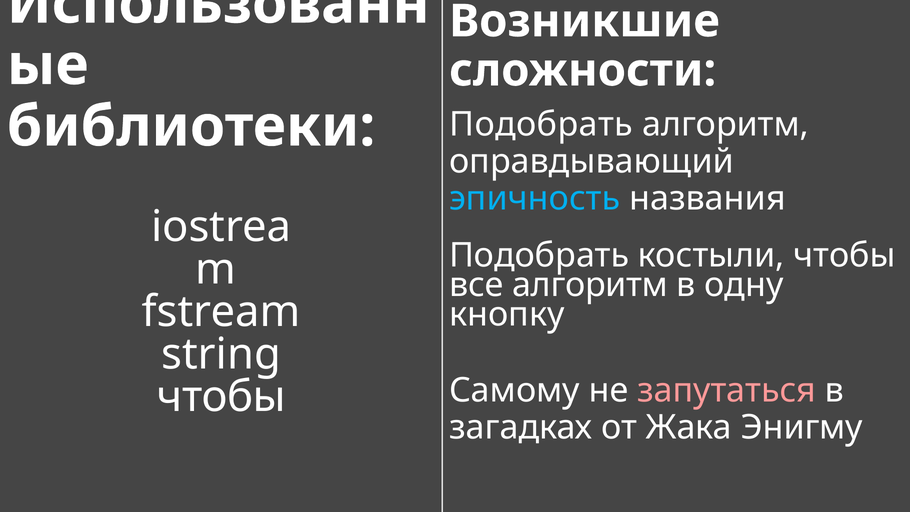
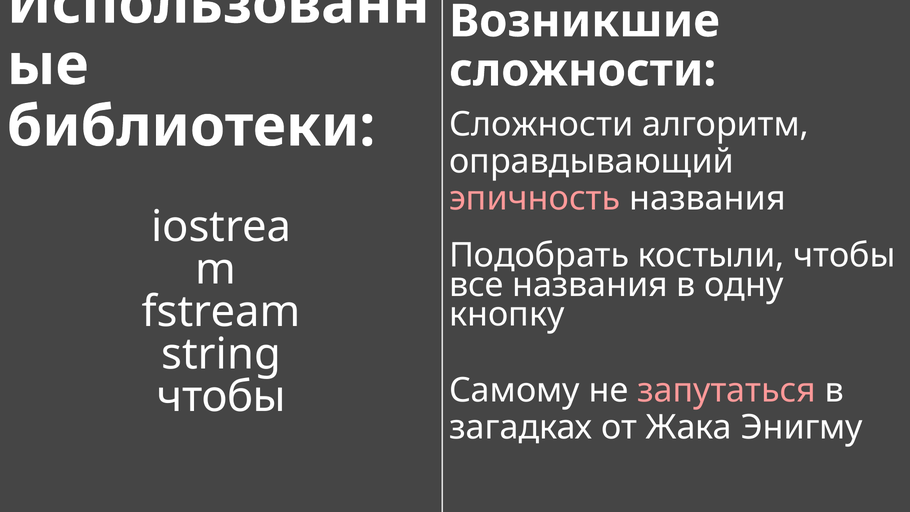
Подобрать: Подобрать -> Сложности (541, 125)
эпичность colour: light blue -> pink (535, 198)
все алгоритм: алгоритм -> названия (590, 285)
